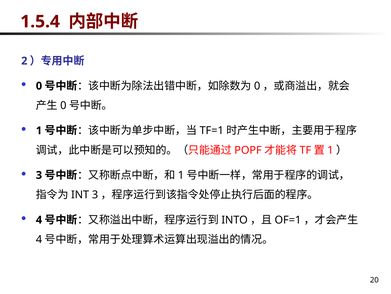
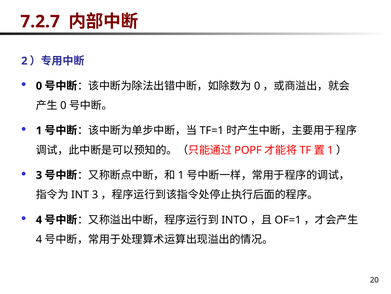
1.5.4: 1.5.4 -> 7.2.7 (40, 22)
